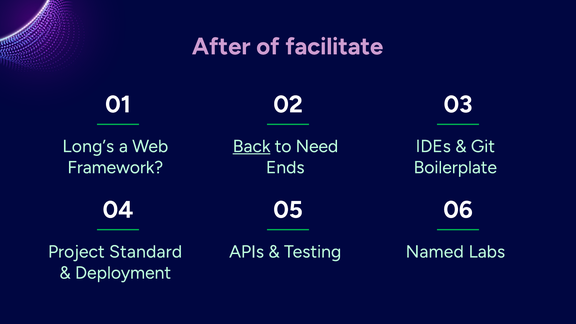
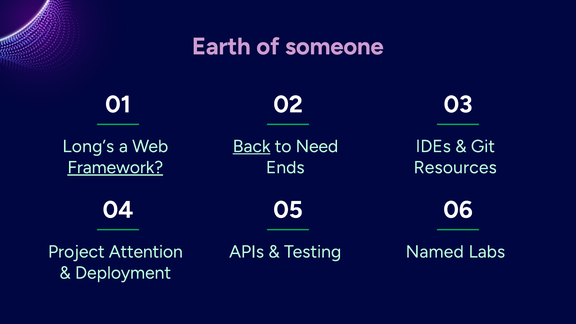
After: After -> Earth (221, 46)
facilitate: facilitate -> someone (334, 46)
Framework underline: none -> present (115, 167)
Boilerplate: Boilerplate -> Resources (455, 167)
Standard: Standard -> Attention (146, 252)
